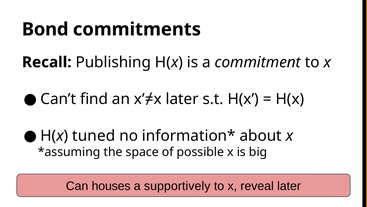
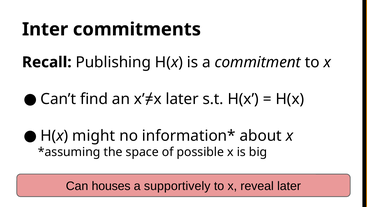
Bond: Bond -> Inter (45, 29)
tuned: tuned -> might (94, 135)
